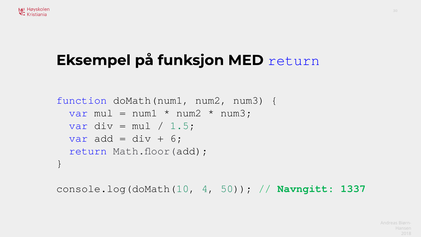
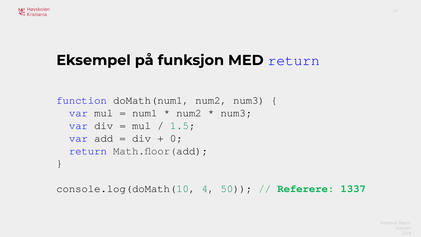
6: 6 -> 0 (176, 138)
Navngitt: Navngitt -> Referere (306, 189)
